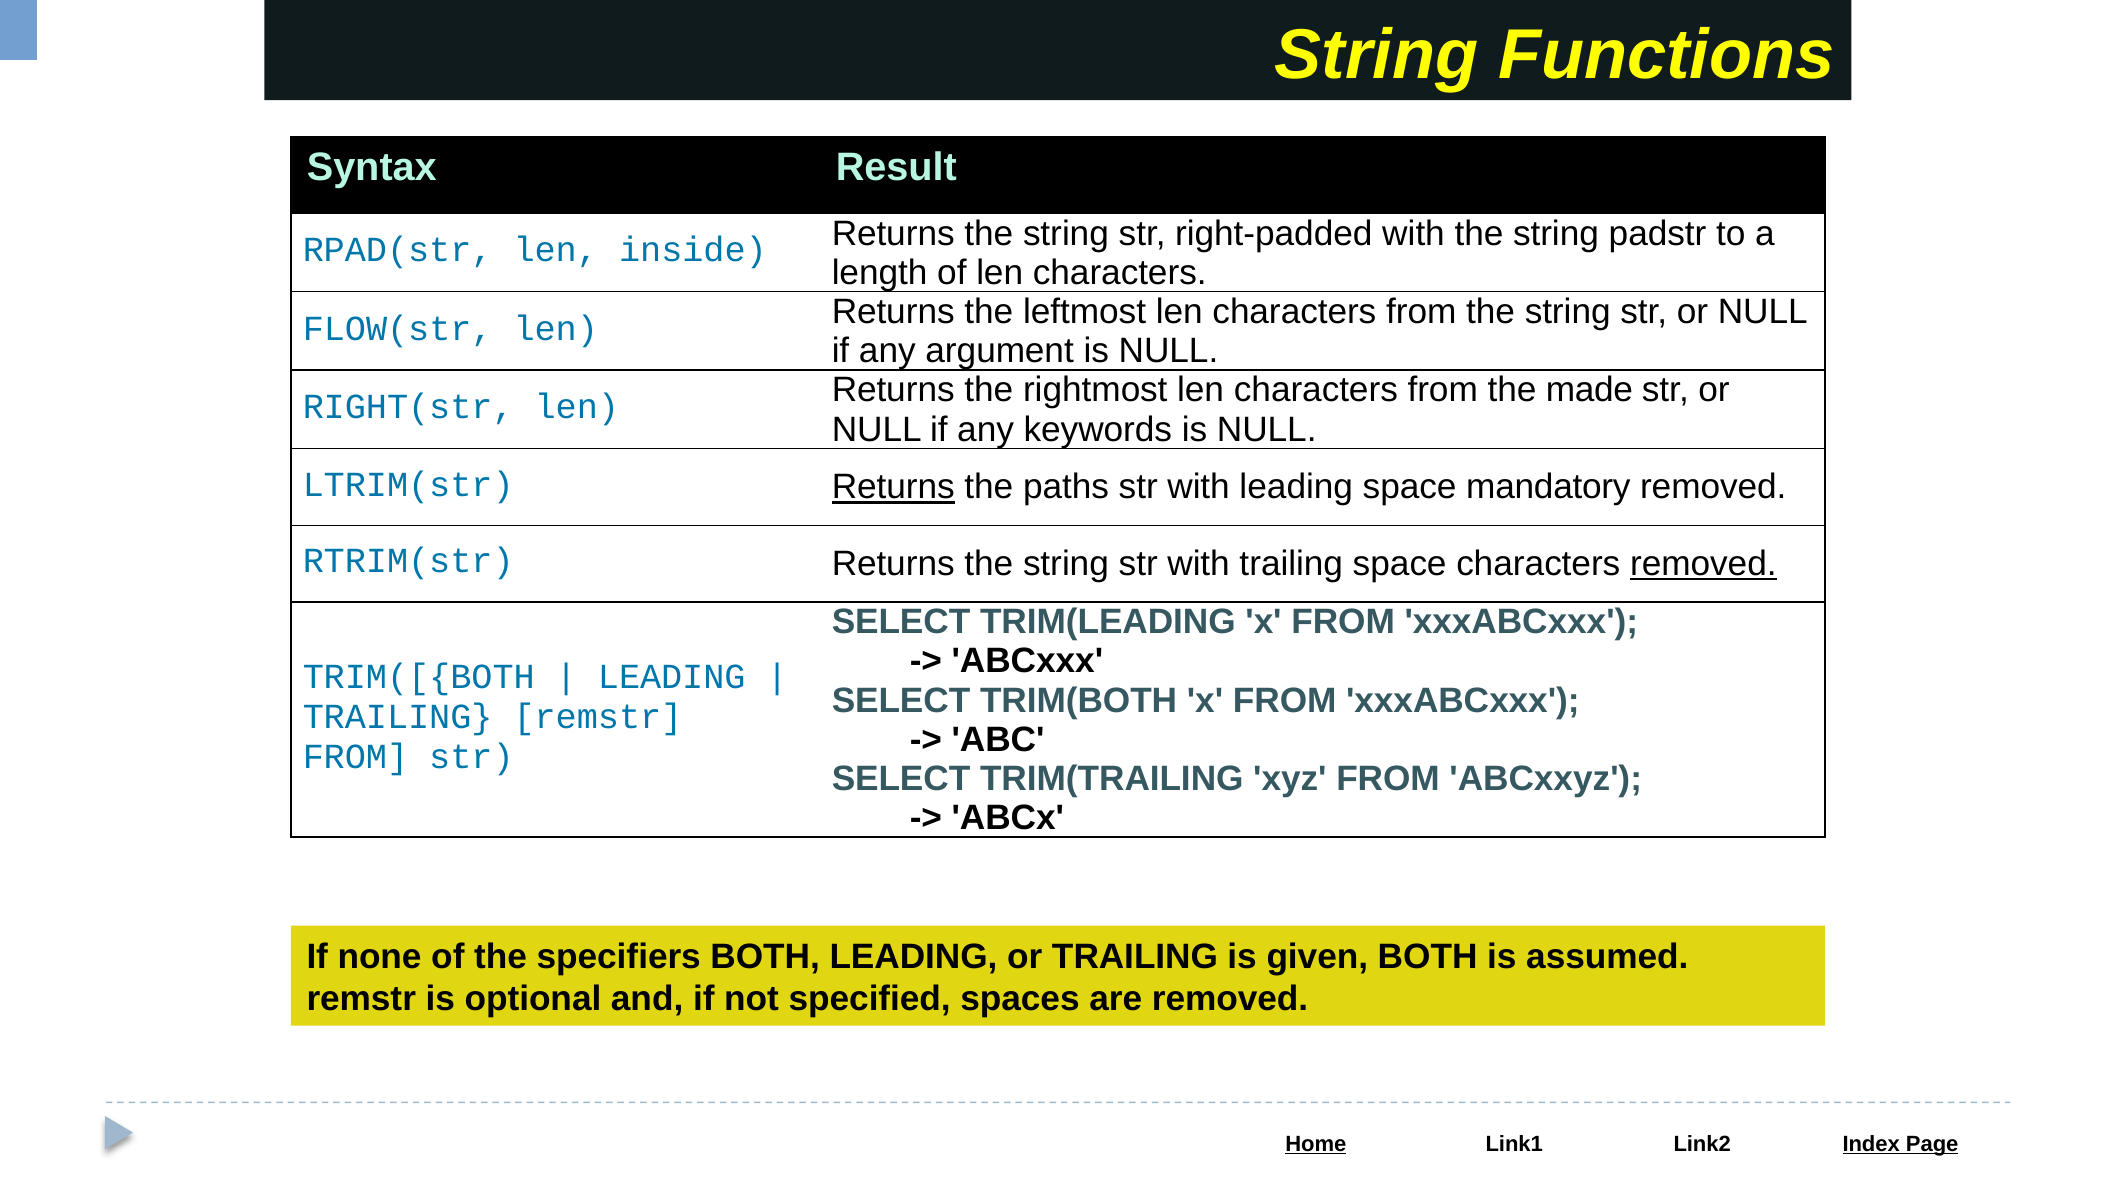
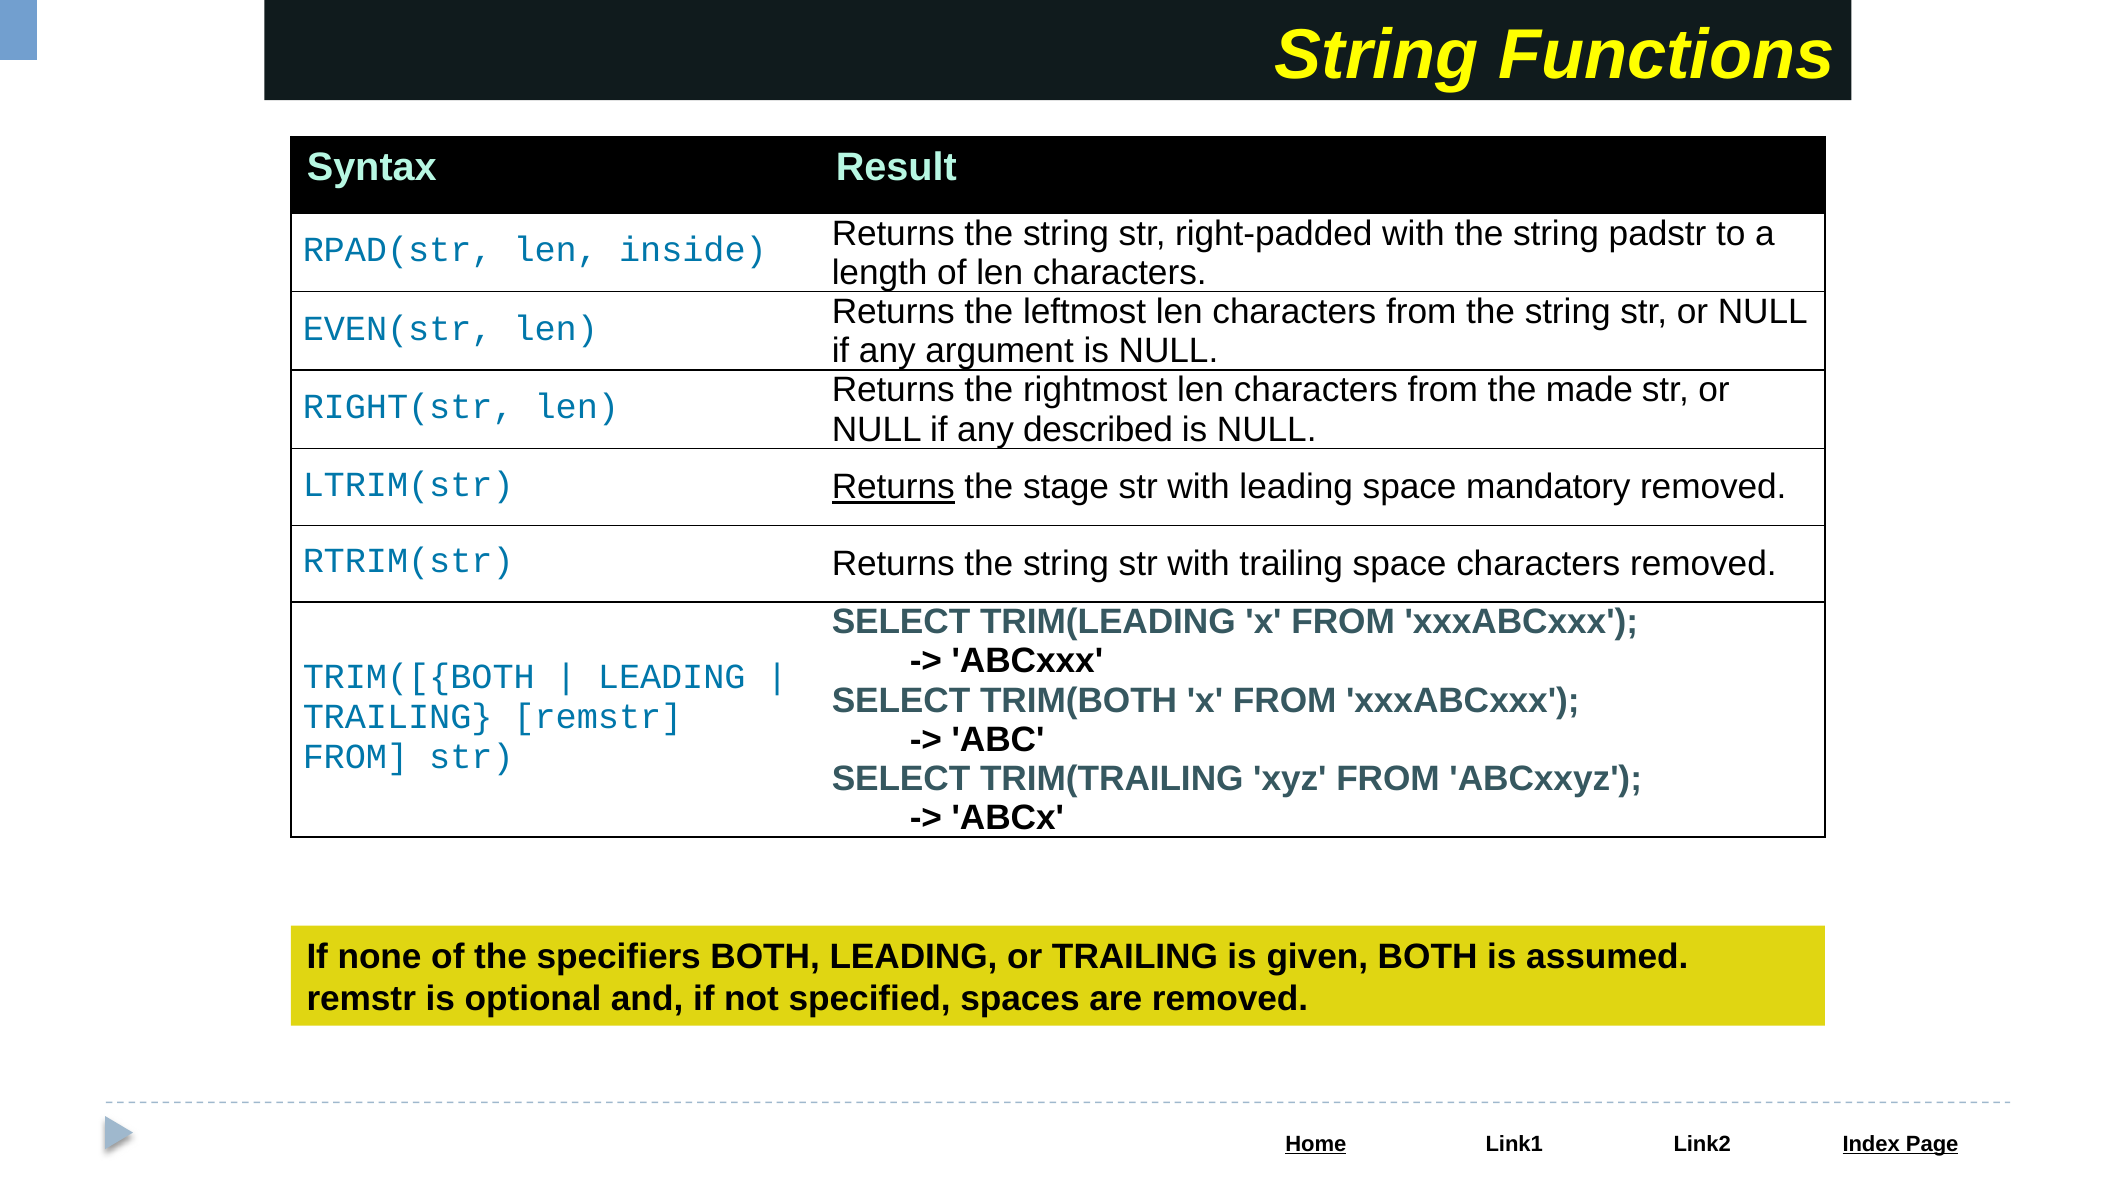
FLOW(str: FLOW(str -> EVEN(str (398, 329)
keywords: keywords -> described (1098, 429)
paths: paths -> stage (1066, 487)
removed underline: present -> none (1703, 564)
